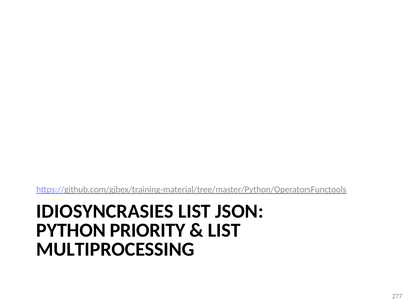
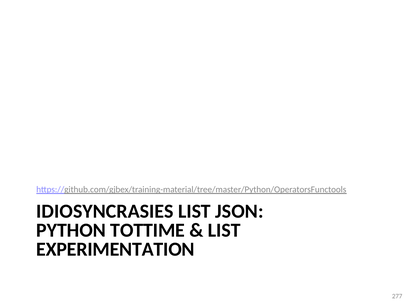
PRIORITY: PRIORITY -> TOTTIME (148, 230)
MULTIPROCESSING: MULTIPROCESSING -> EXPERIMENTATION (115, 249)
